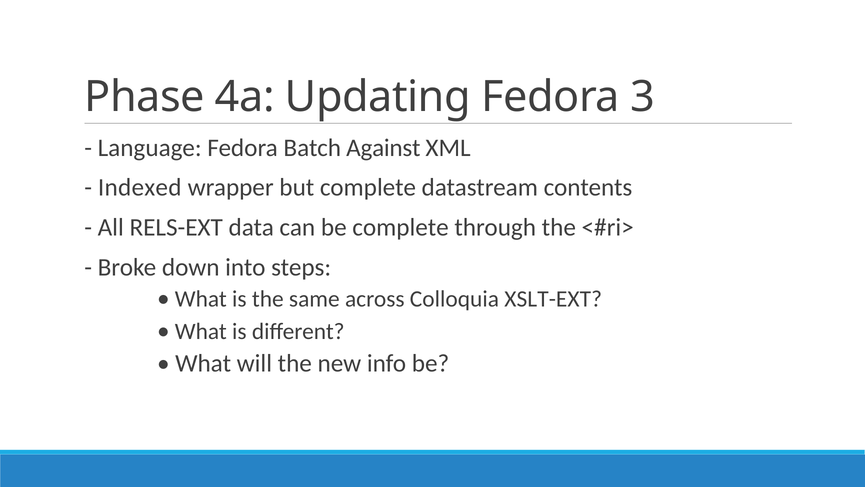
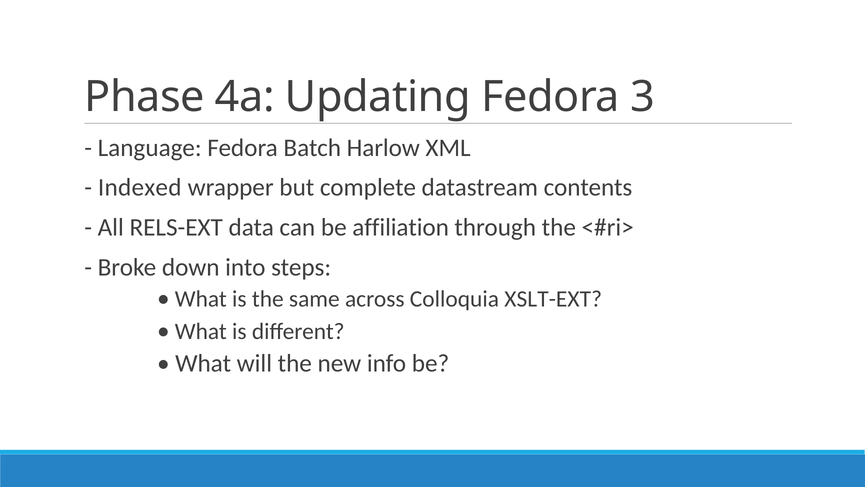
Against: Against -> Harlow (383, 148)
be complete: complete -> affiliation (401, 227)
